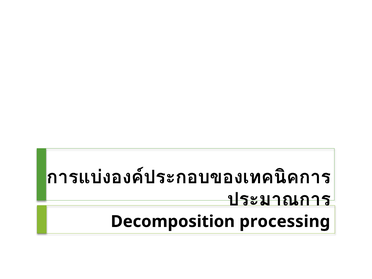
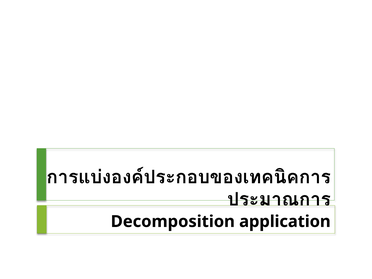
processing: processing -> application (285, 222)
